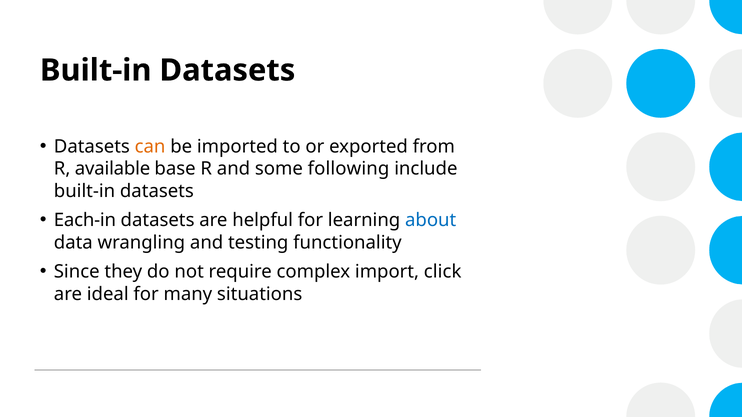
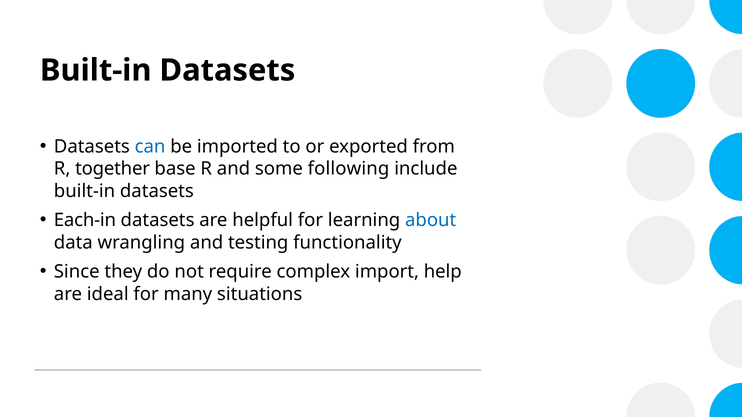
can colour: orange -> blue (150, 147)
available: available -> together (113, 169)
click: click -> help (443, 272)
